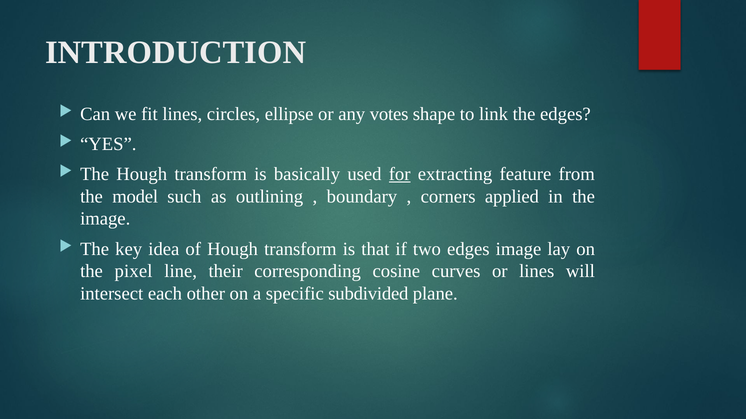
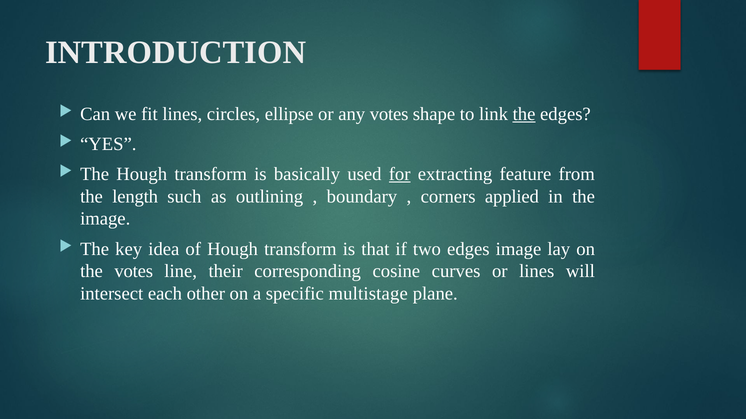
the underline: none -> present (524, 114)
model: model -> length (135, 197)
the pixel: pixel -> votes (134, 272)
subdivided: subdivided -> multistage (368, 294)
